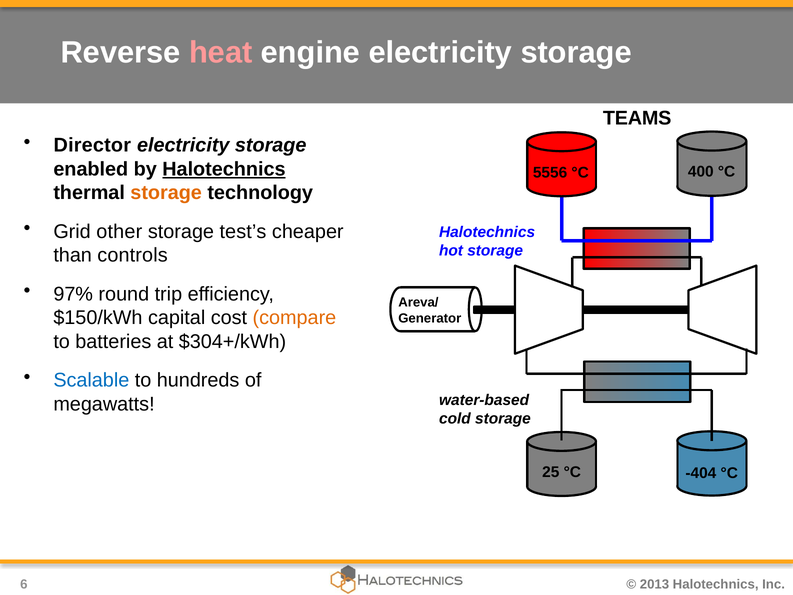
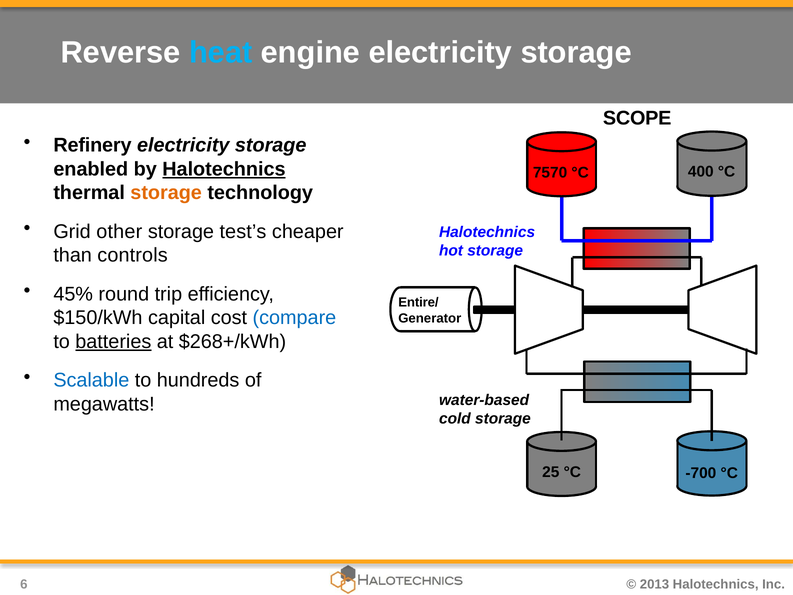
heat colour: pink -> light blue (221, 52)
TEAMS: TEAMS -> SCOPE (637, 118)
Director: Director -> Refinery (92, 145)
5556: 5556 -> 7570 (550, 172)
97%: 97% -> 45% (73, 294)
Areva/: Areva/ -> Entire/ (418, 302)
compare colour: orange -> blue (294, 318)
batteries underline: none -> present (113, 342)
$304+/kWh: $304+/kWh -> $268+/kWh (232, 342)
-404: -404 -> -700 (701, 473)
